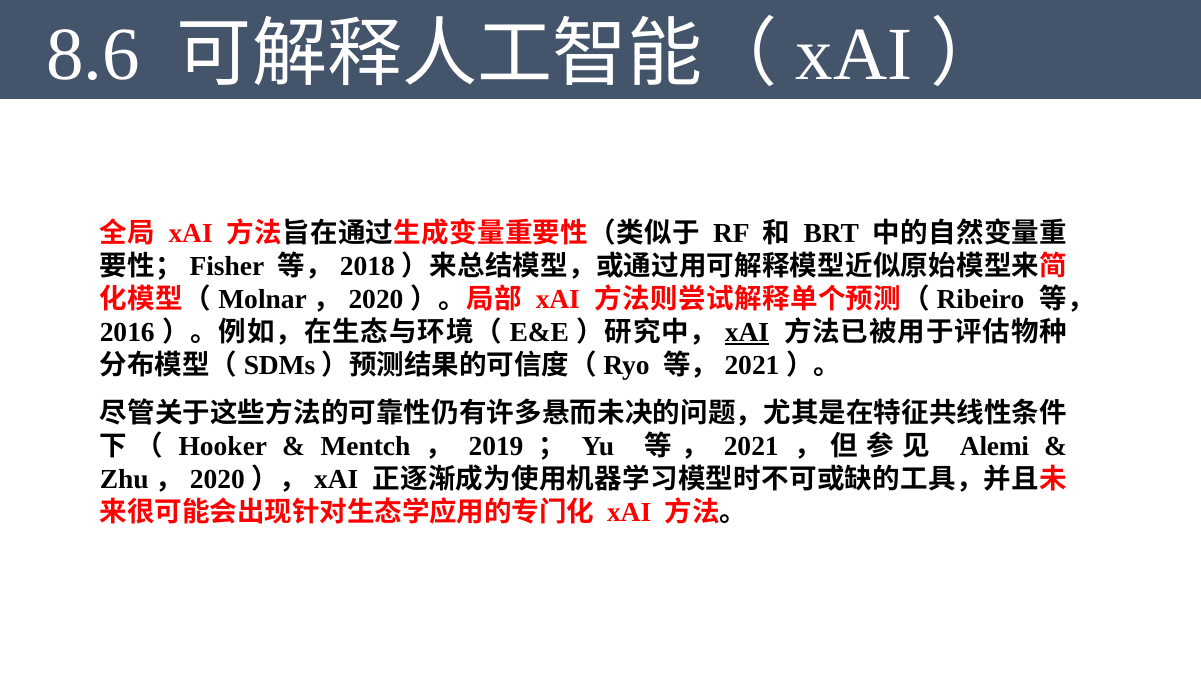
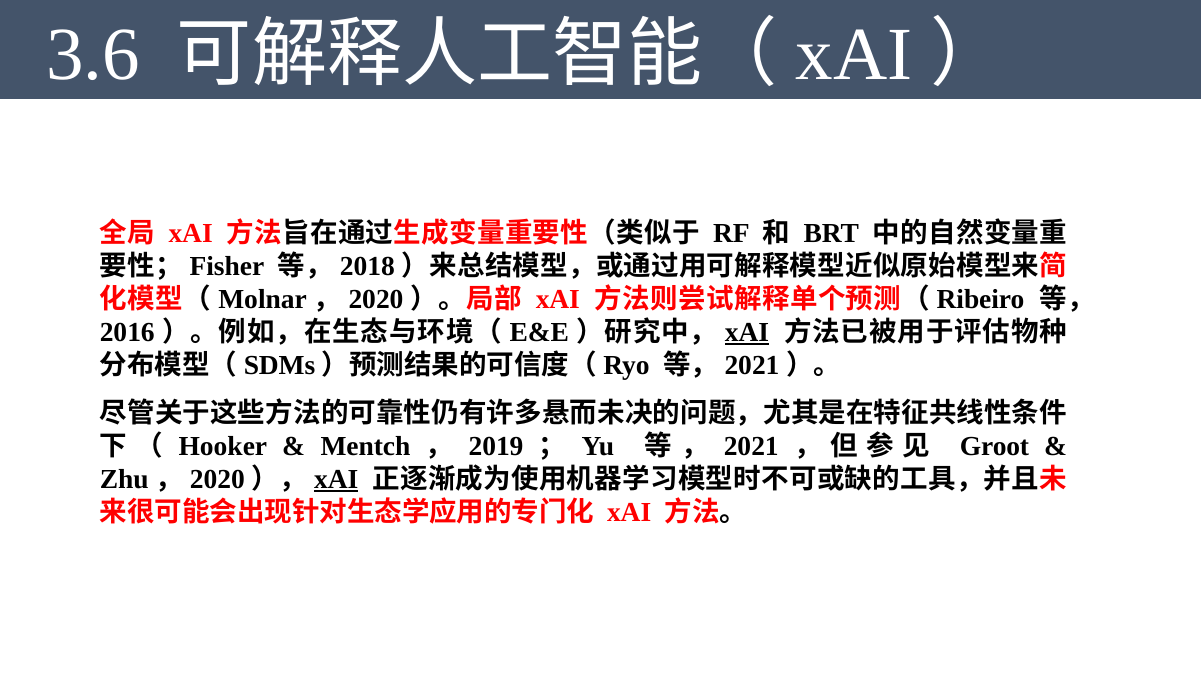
8.6: 8.6 -> 3.6 (93, 55)
Alemi: Alemi -> Groot (995, 446)
xAI underline: none -> present (336, 479)
